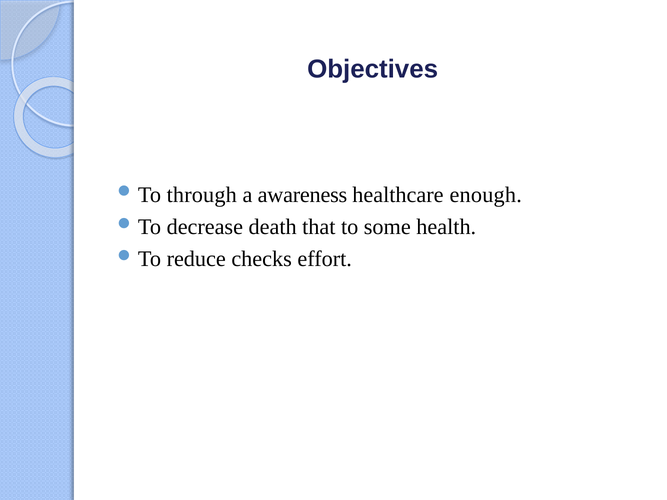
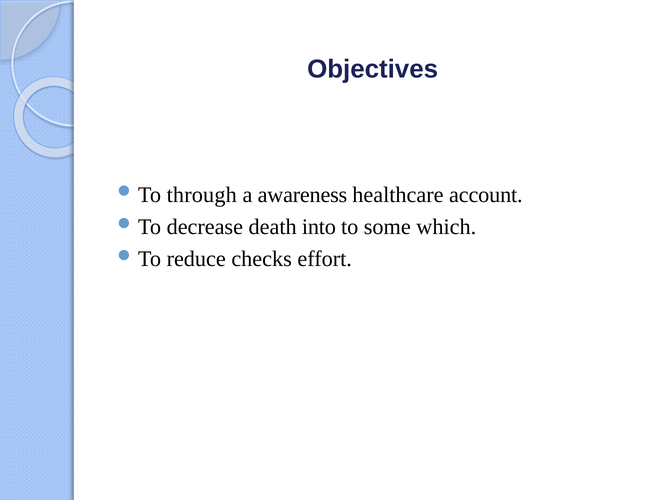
enough: enough -> account (486, 195)
that: that -> into (319, 227)
health: health -> which (446, 227)
